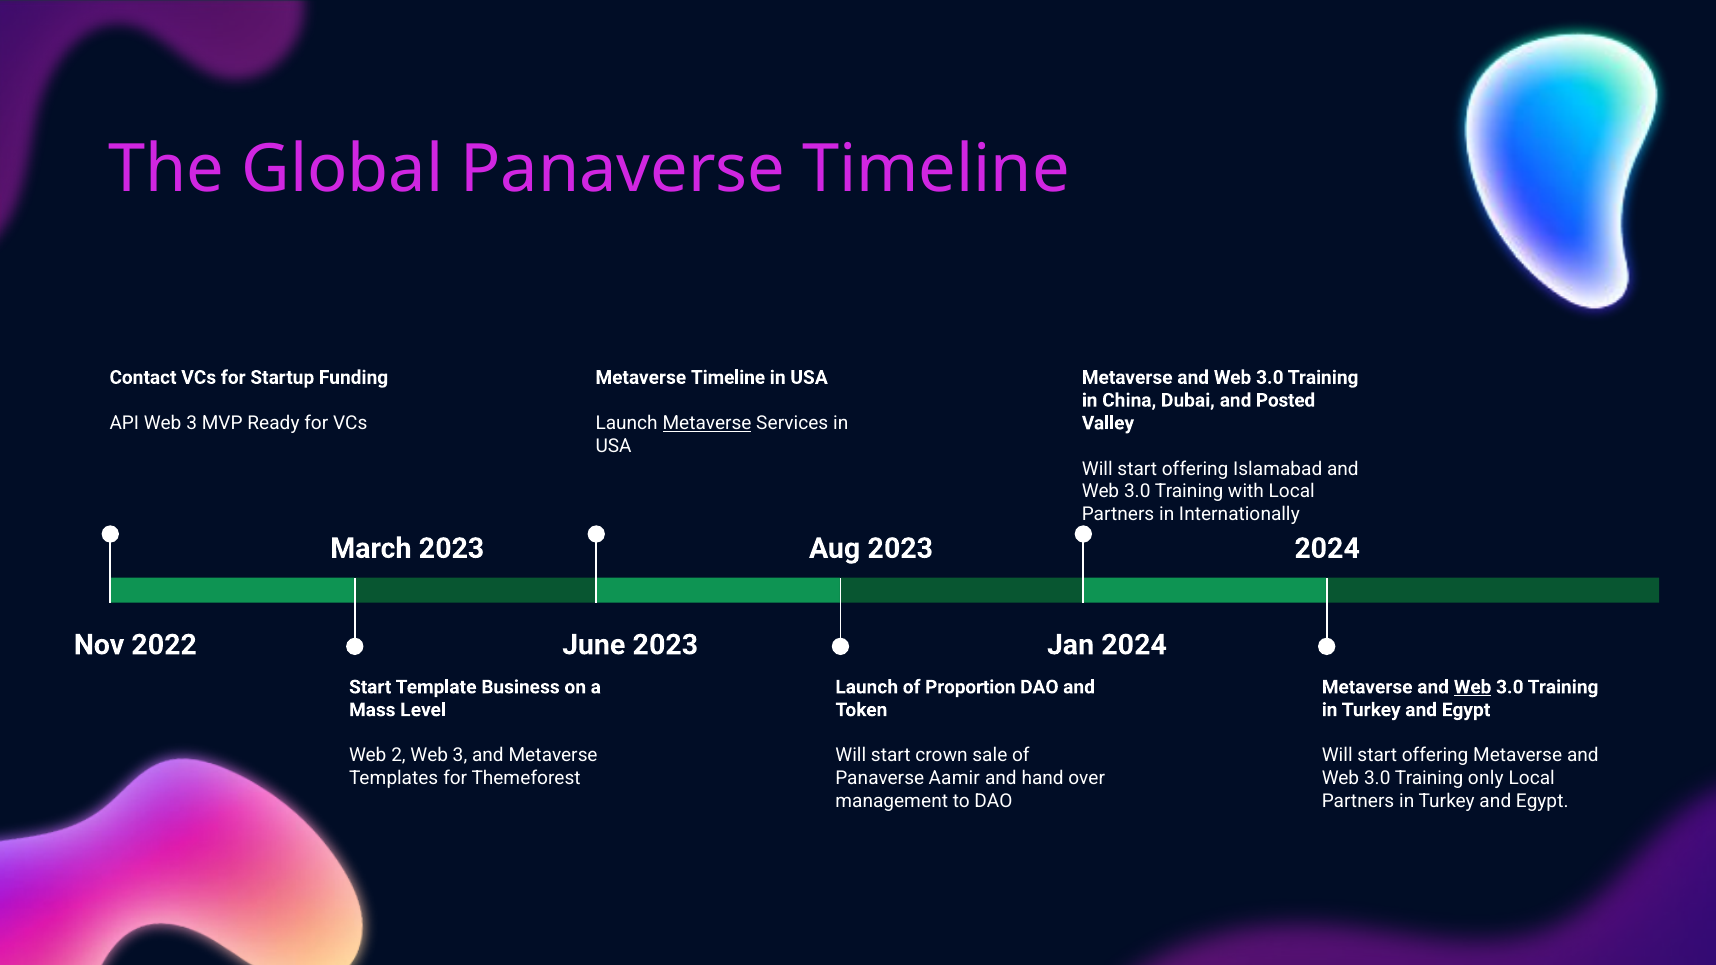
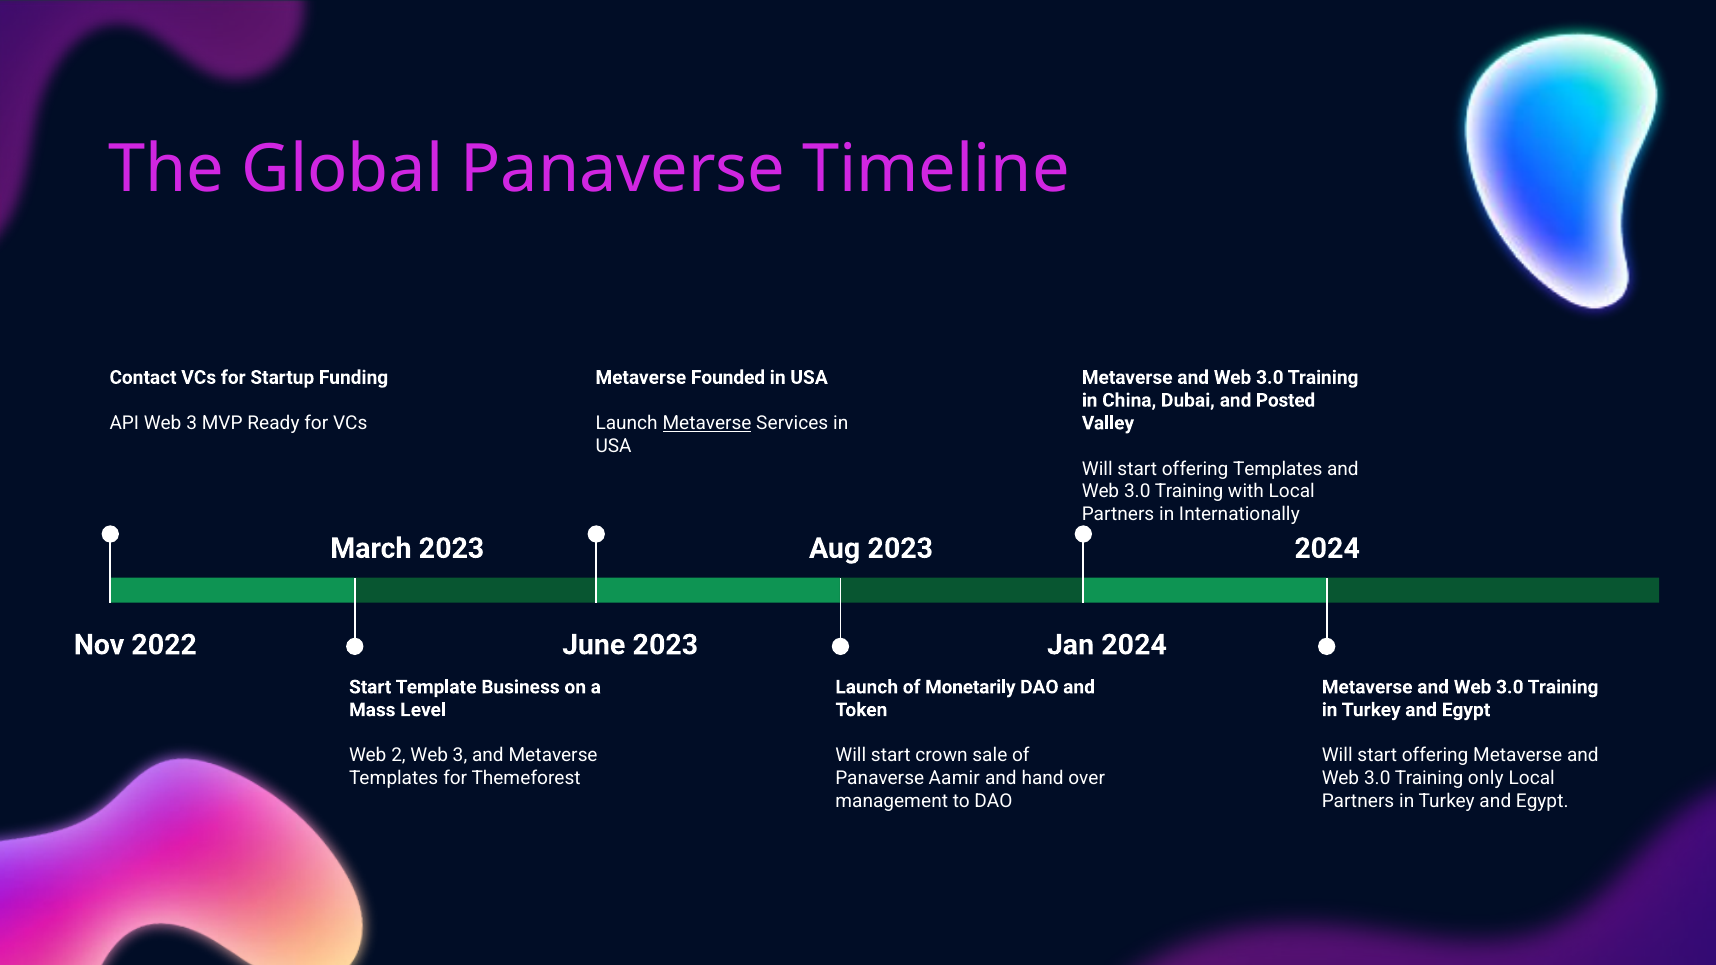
Metaverse Timeline: Timeline -> Founded (728, 378)
offering Islamabad: Islamabad -> Templates (1278, 469)
Proportion: Proportion -> Monetarily (970, 687)
Web underline: present -> none (1473, 687)
